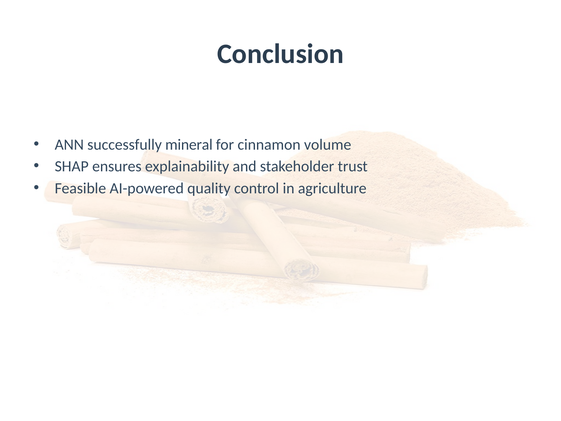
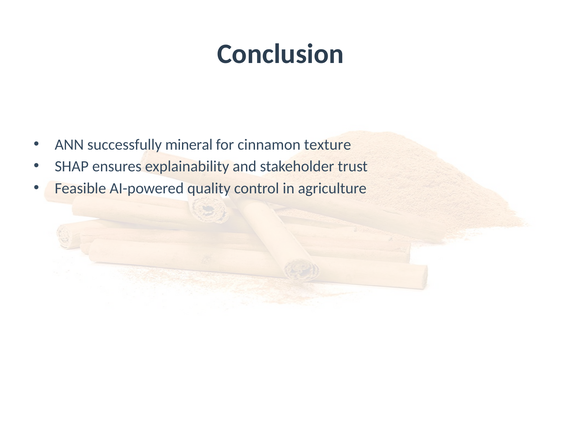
volume: volume -> texture (328, 144)
